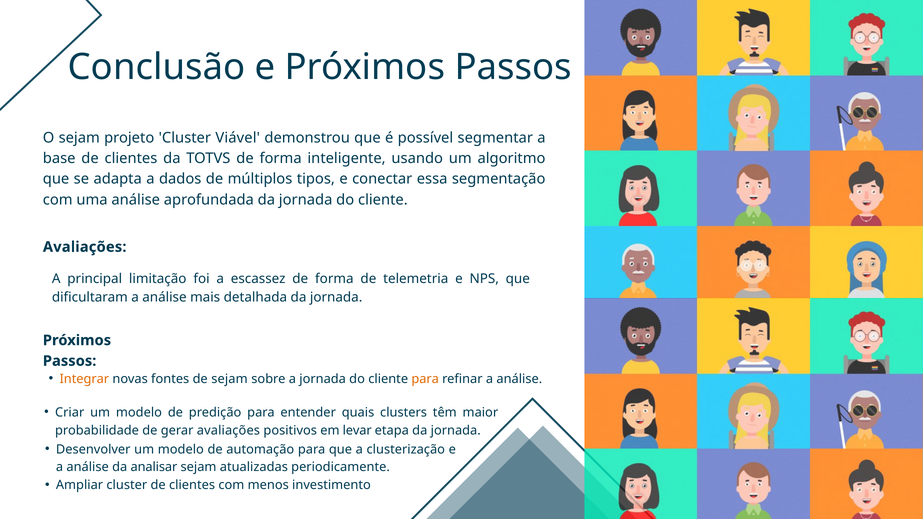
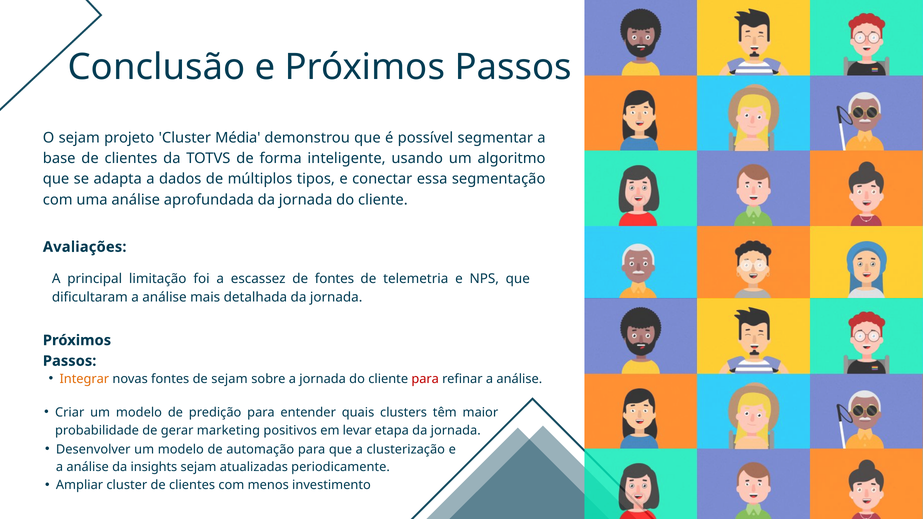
Viável: Viável -> Média (238, 138)
escassez de forma: forma -> fontes (334, 279)
para colour: orange -> red (425, 379)
gerar avaliações: avaliações -> marketing (228, 431)
analisar: analisar -> insights (154, 467)
